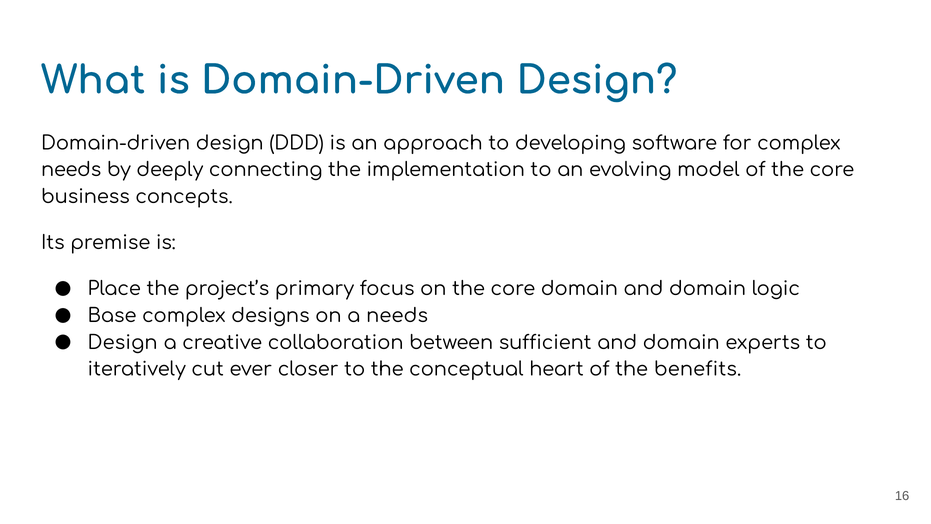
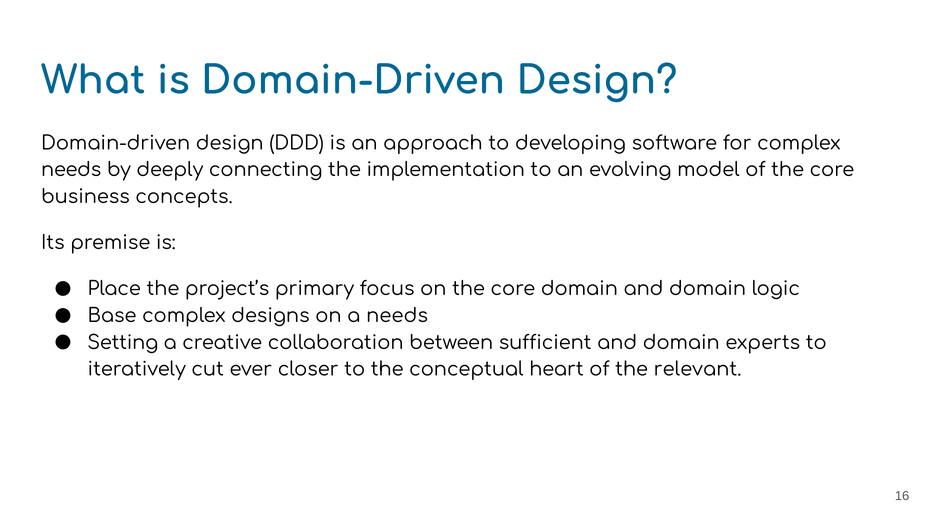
Design: Design -> Setting (123, 342)
benefits: benefits -> relevant (698, 369)
